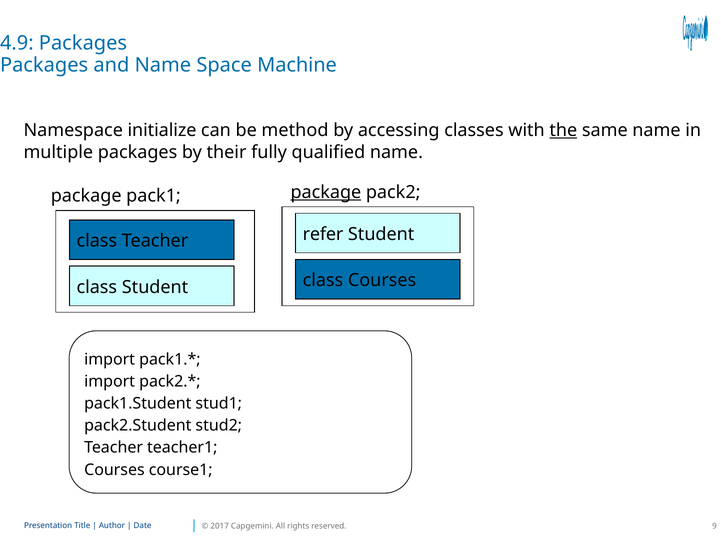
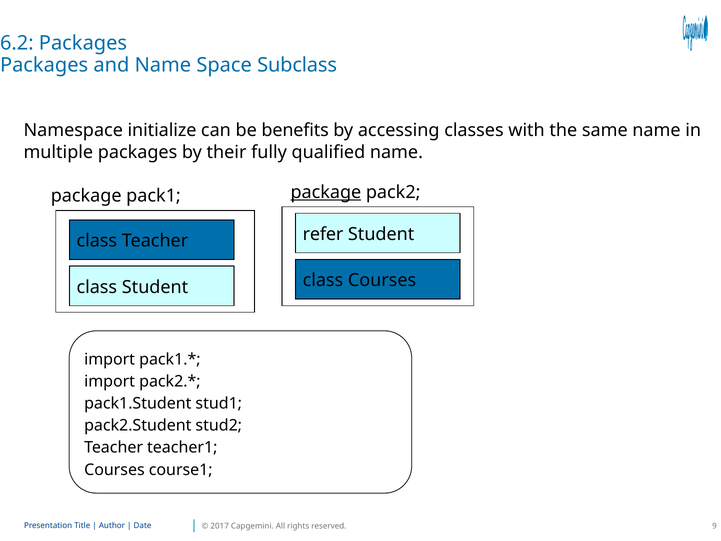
4.9: 4.9 -> 6.2 (17, 43)
Machine: Machine -> Subclass (297, 65)
method: method -> benefits (295, 130)
the underline: present -> none (563, 130)
